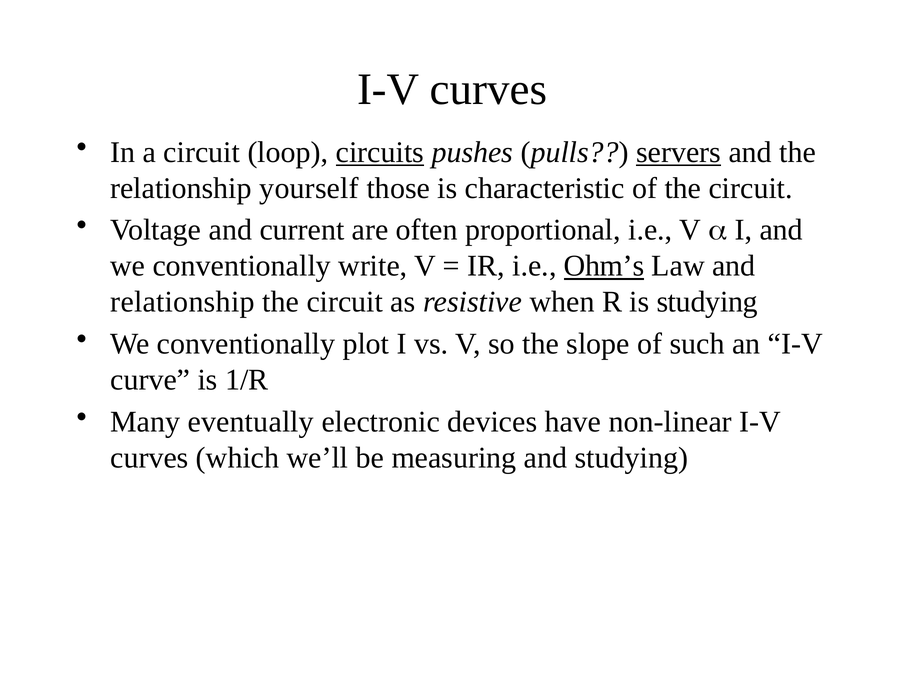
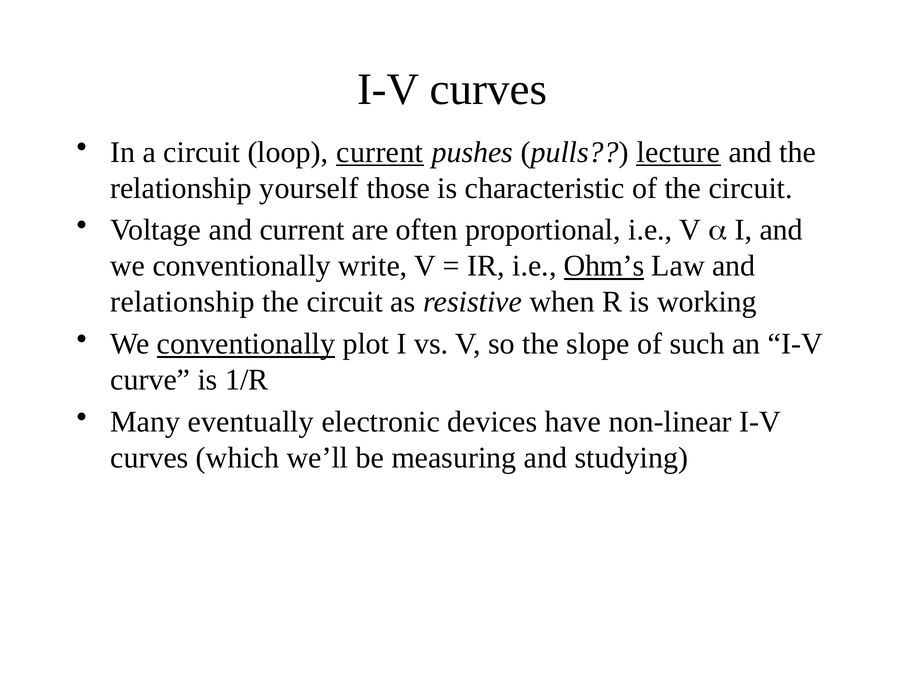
loop circuits: circuits -> current (380, 152)
servers: servers -> lecture (678, 152)
is studying: studying -> working (707, 302)
conventionally underline: none -> present (246, 344)
